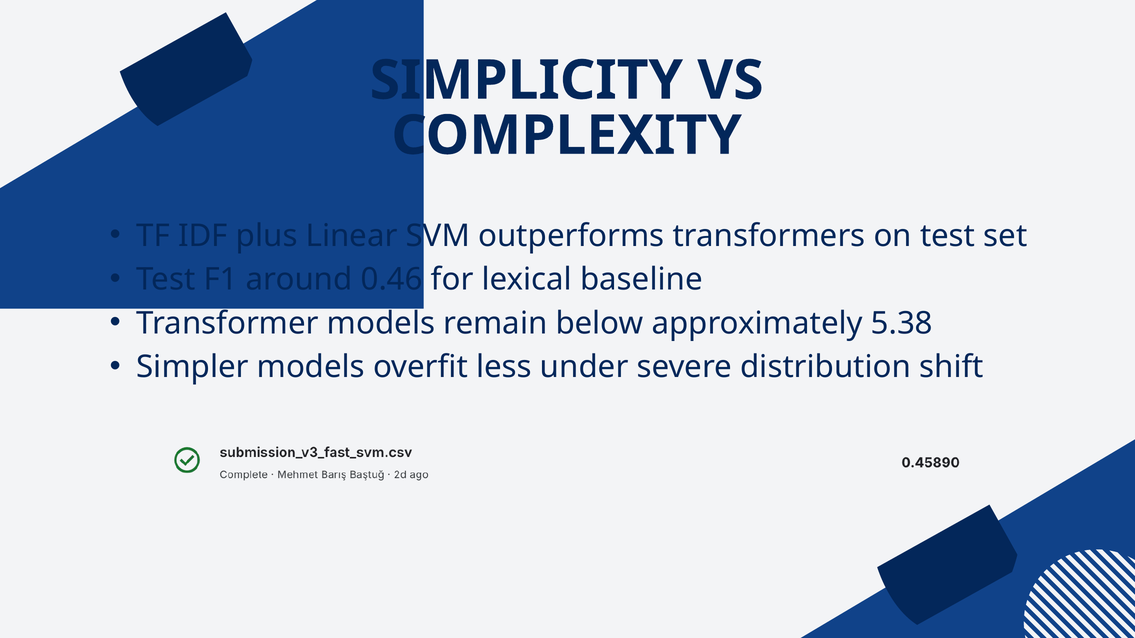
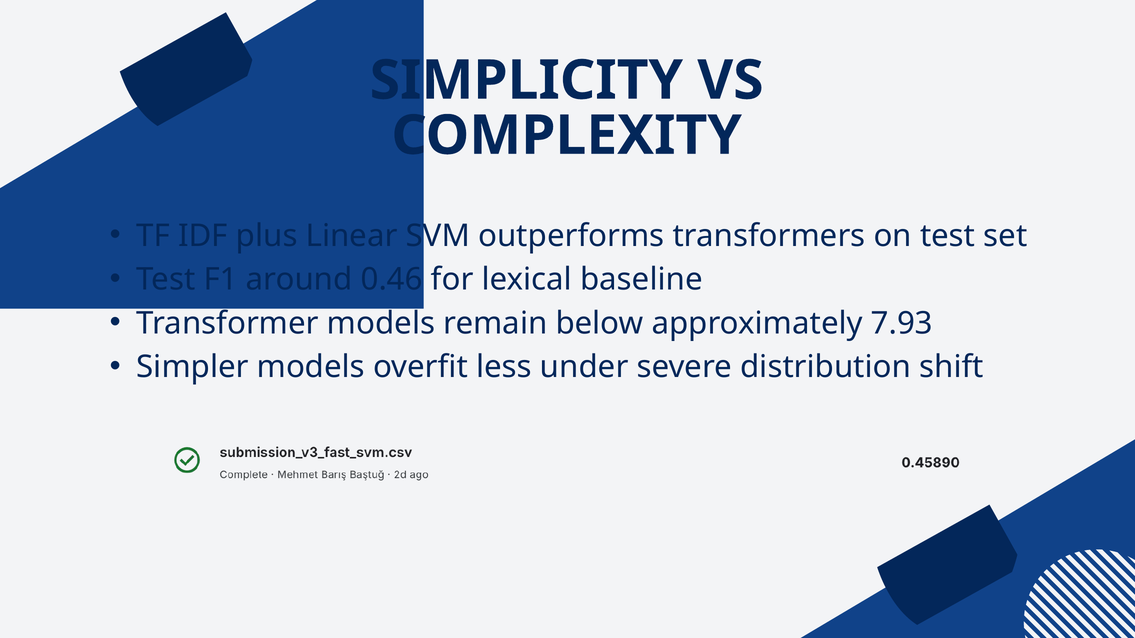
5.38: 5.38 -> 7.93 (902, 324)
